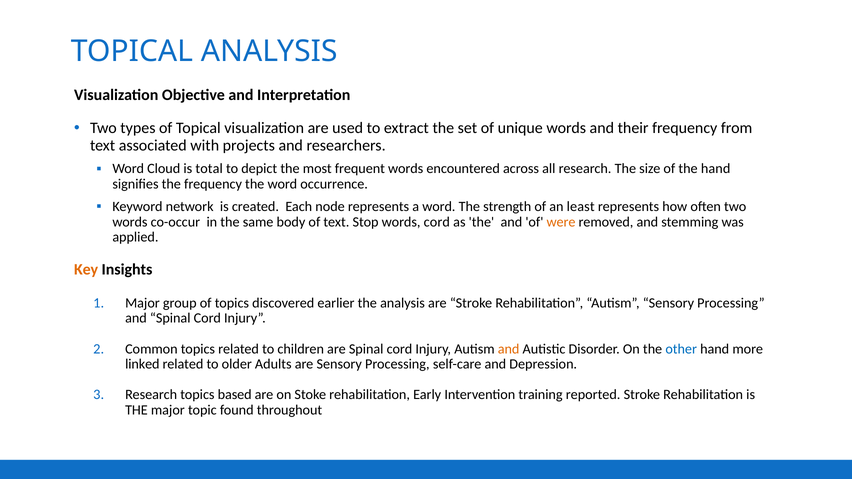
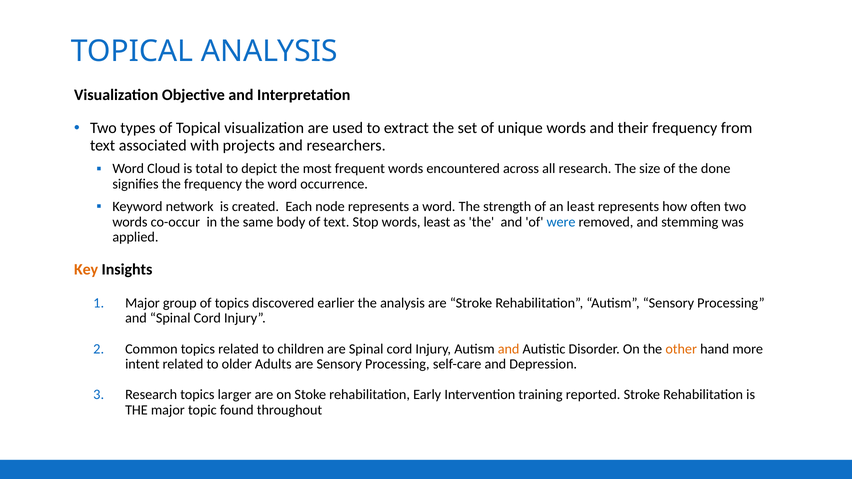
the hand: hand -> done (716, 169)
words cord: cord -> least (437, 222)
were colour: orange -> blue (561, 222)
other colour: blue -> orange (681, 349)
linked: linked -> intent (142, 364)
based: based -> larger (235, 395)
